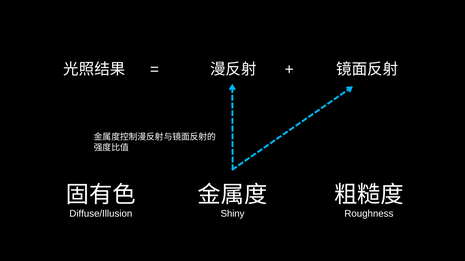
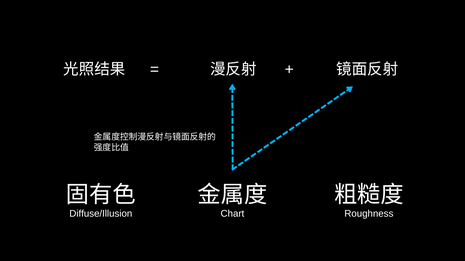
Shiny: Shiny -> Chart (232, 214)
